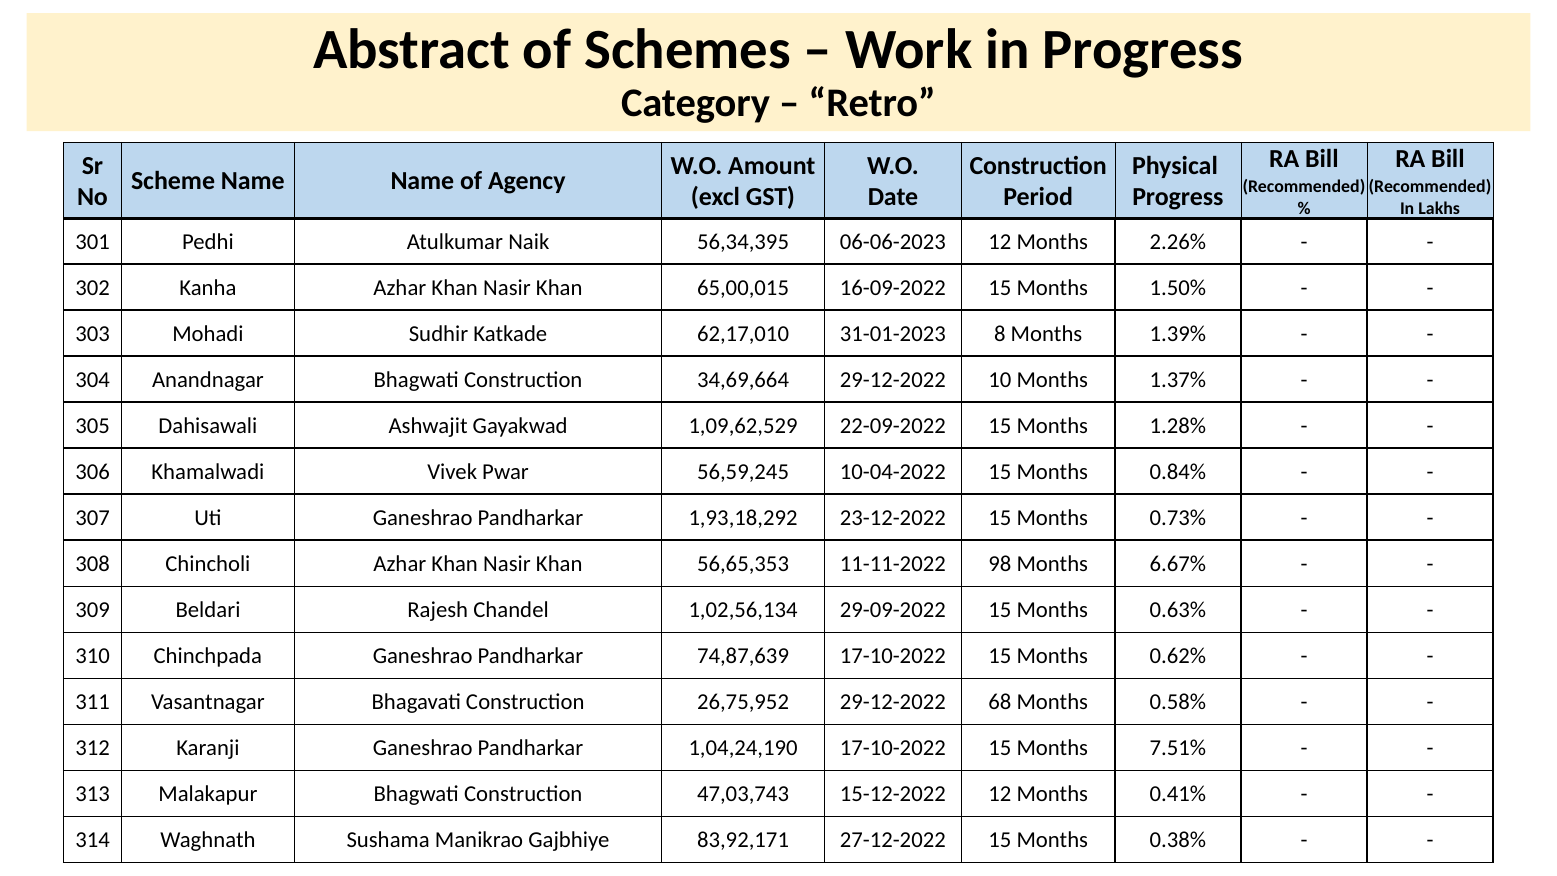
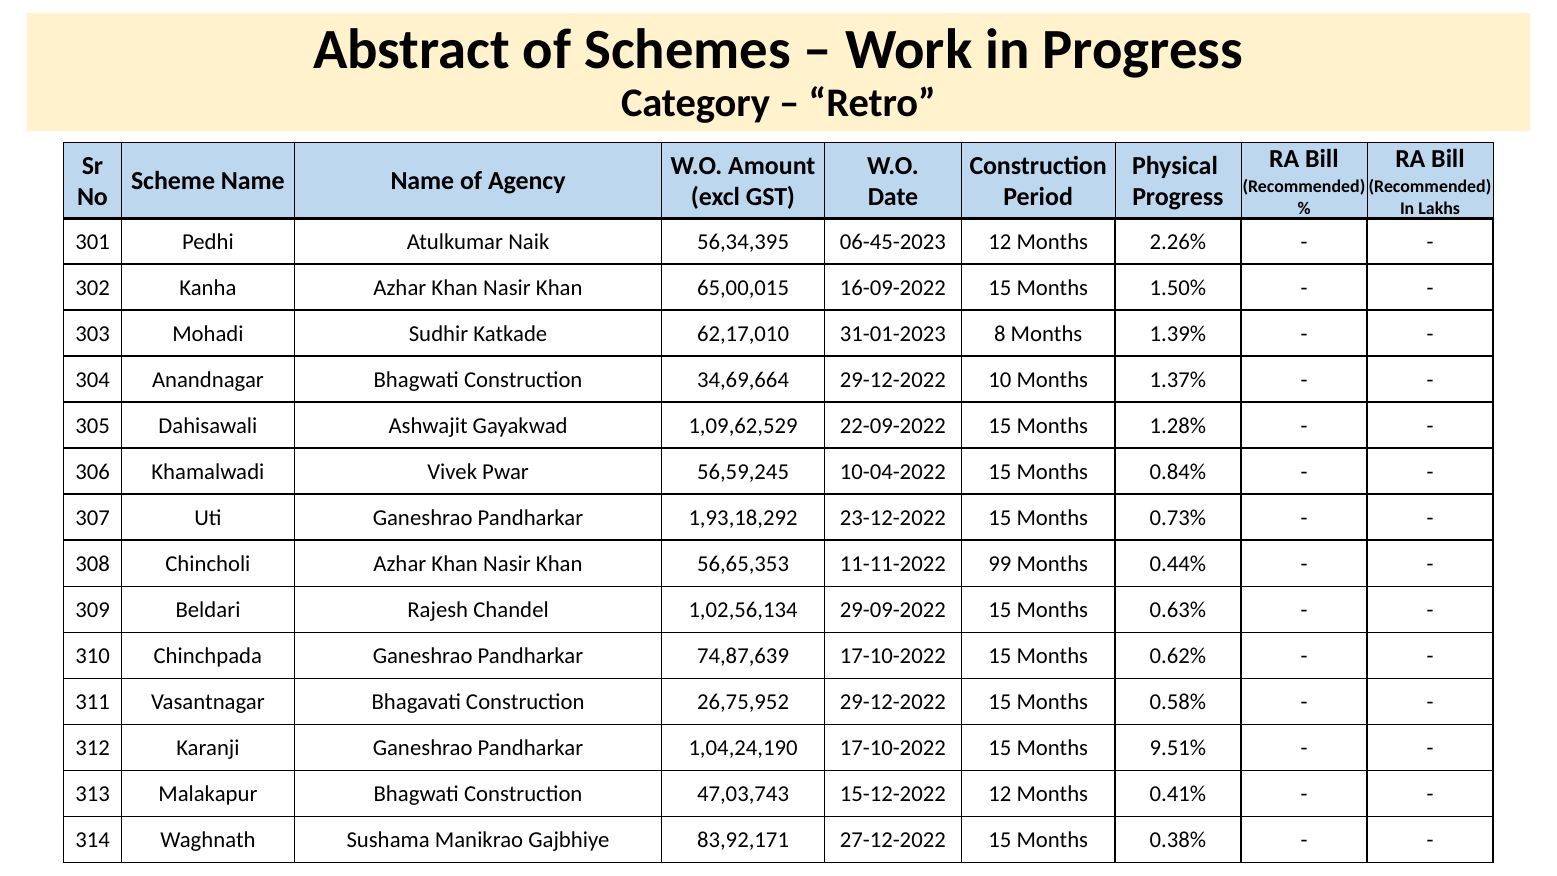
06-06-2023: 06-06-2023 -> 06-45-2023 (893, 242)
98: 98 -> 99 (1000, 564)
6.67%: 6.67% -> 0.44% (1178, 564)
29-12-2022 68: 68 -> 15 (1000, 702)
7.51%: 7.51% -> 9.51% (1178, 748)
